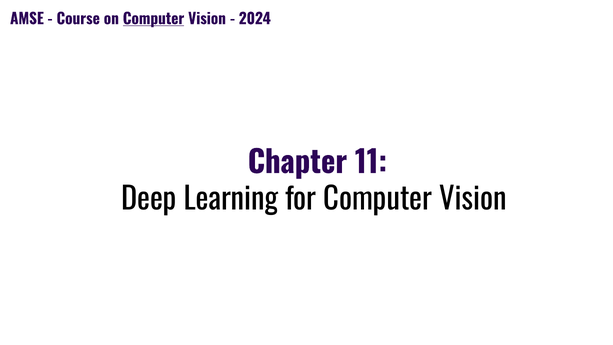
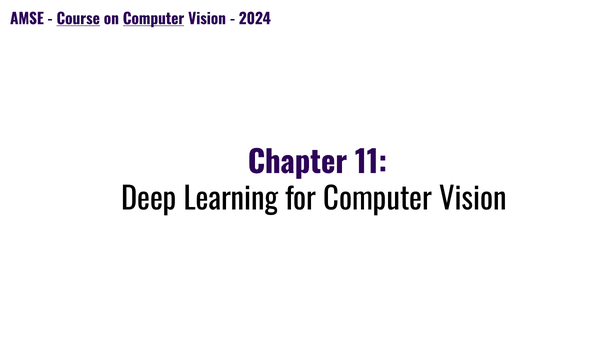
Course underline: none -> present (78, 19)
